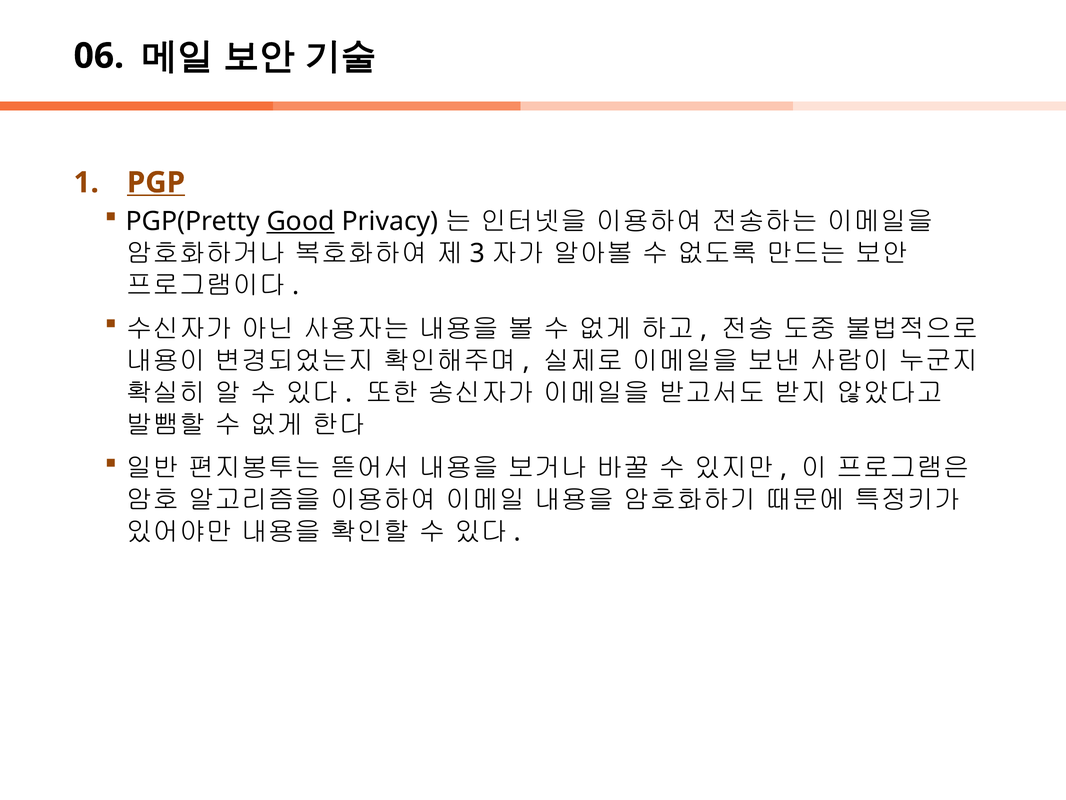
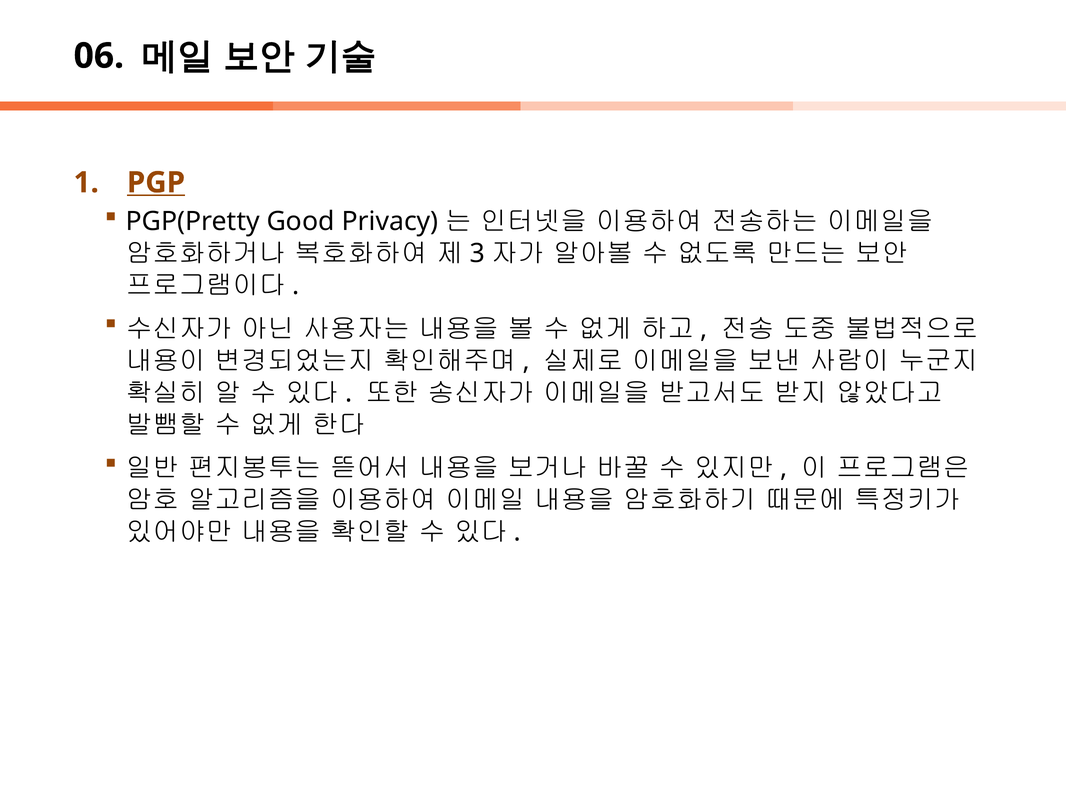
Good underline: present -> none (301, 221)
